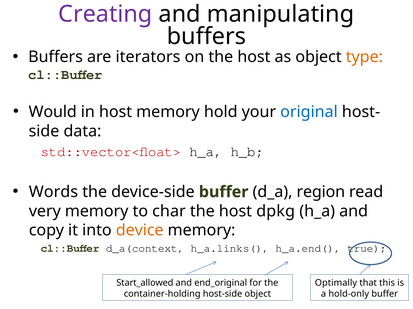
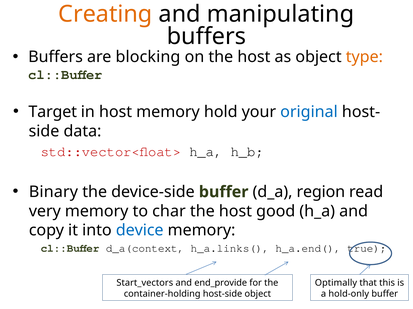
Creating colour: purple -> orange (105, 14)
iterators: iterators -> blocking (148, 57)
Would: Would -> Target (53, 112)
Words: Words -> Binary (53, 192)
dpkg: dpkg -> good (276, 212)
device colour: orange -> blue (140, 231)
Start_allowed: Start_allowed -> Start_vectors (145, 283)
end_original: end_original -> end_provide (221, 283)
